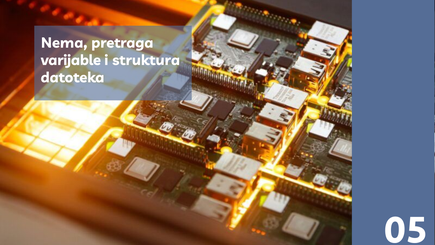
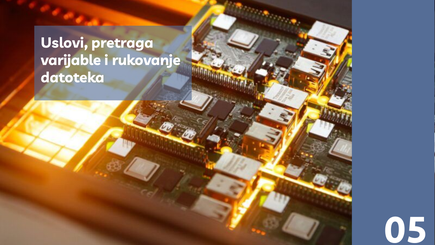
Nema: Nema -> Uslovi (64, 43)
struktura: struktura -> rukovanje (146, 60)
